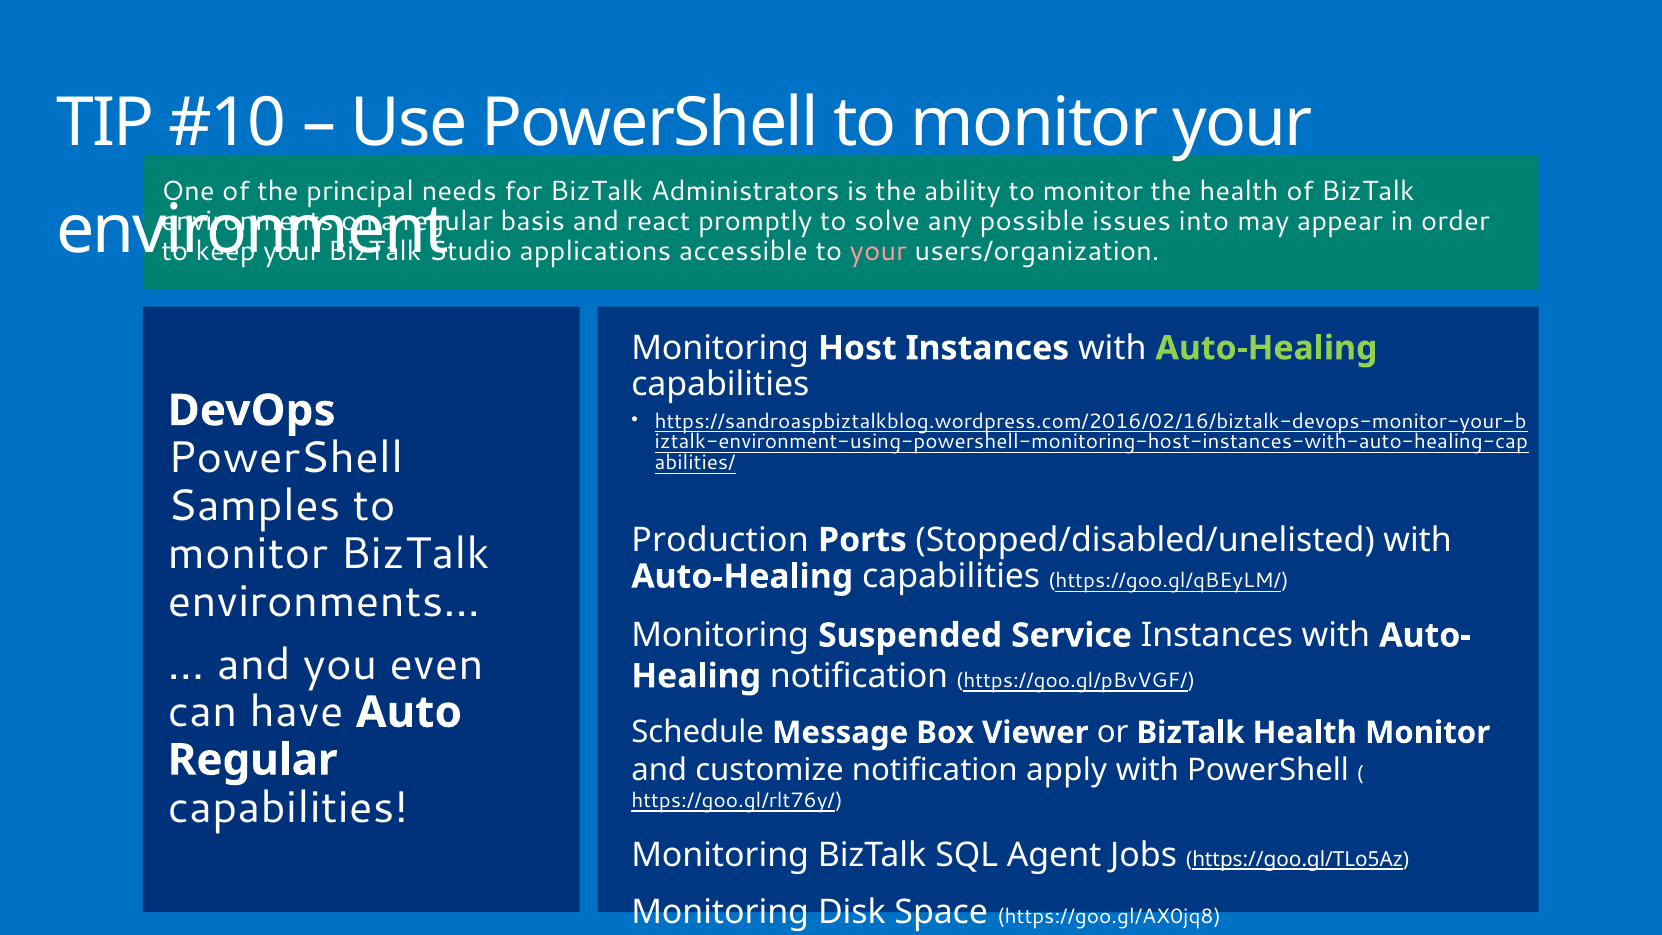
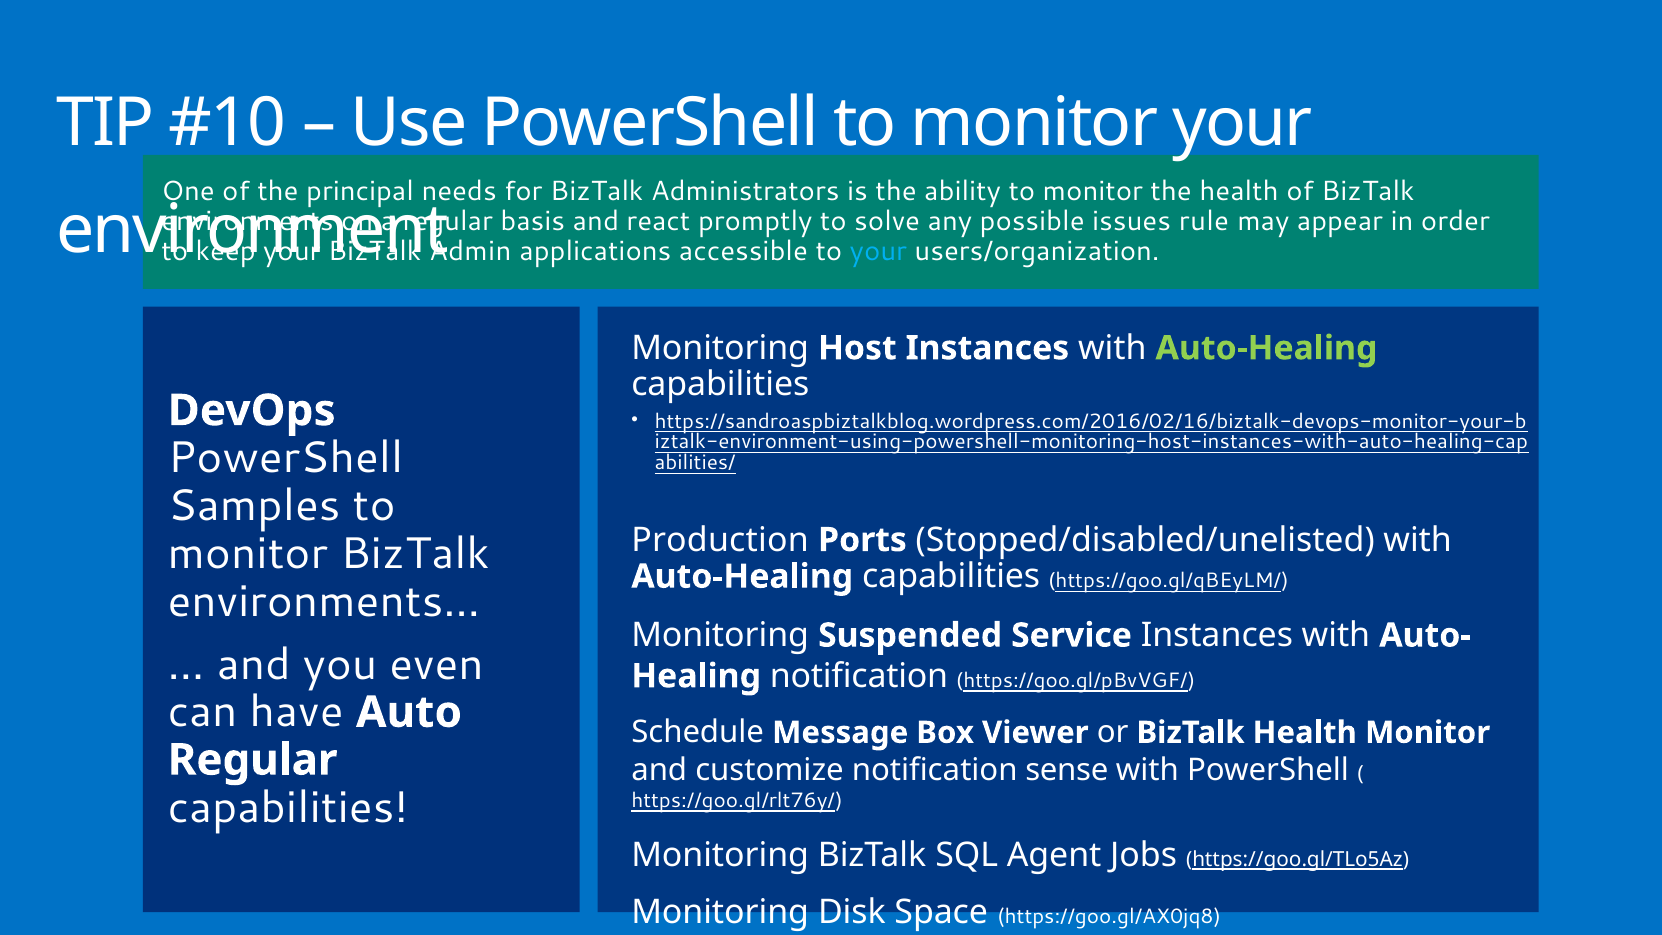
into: into -> rule (1204, 222)
Studio: Studio -> Admin (470, 252)
your colour: pink -> light blue (878, 252)
apply: apply -> sense (1067, 770)
